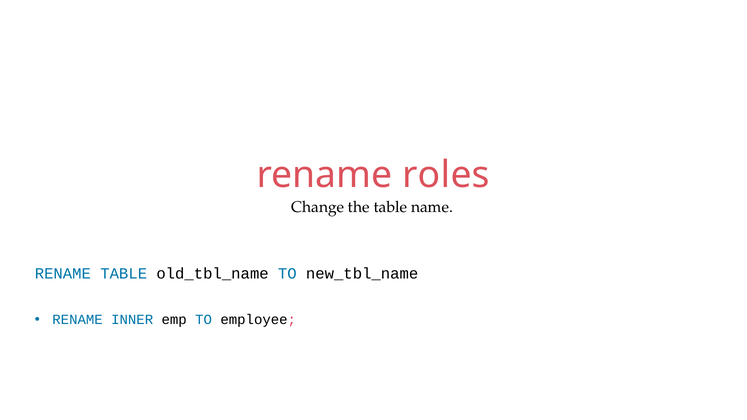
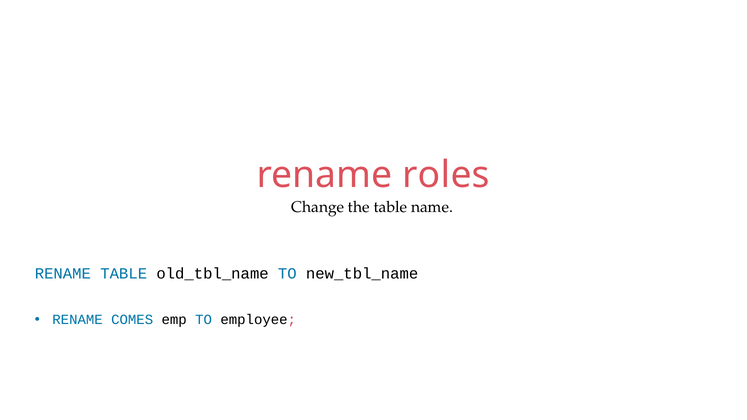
INNER: INNER -> COMES (132, 320)
